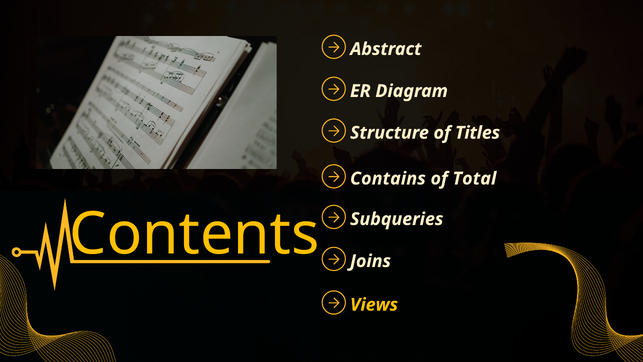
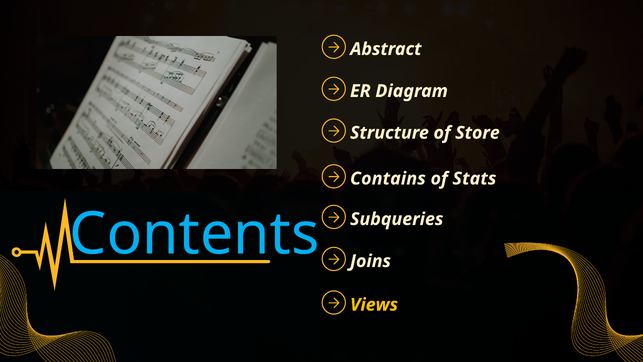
Titles: Titles -> Store (478, 133)
Total: Total -> Stats (474, 178)
Contents colour: yellow -> light blue (194, 234)
